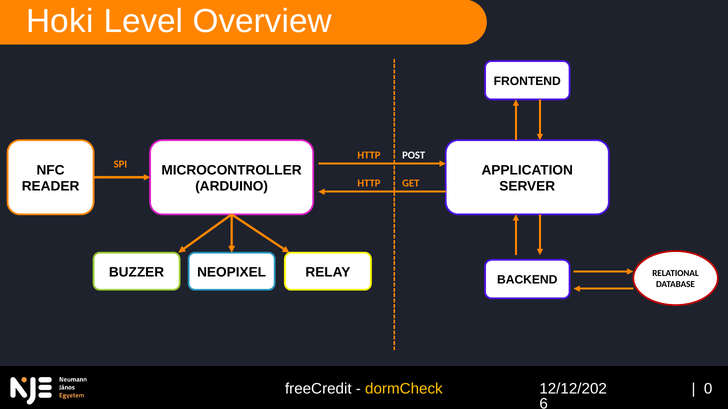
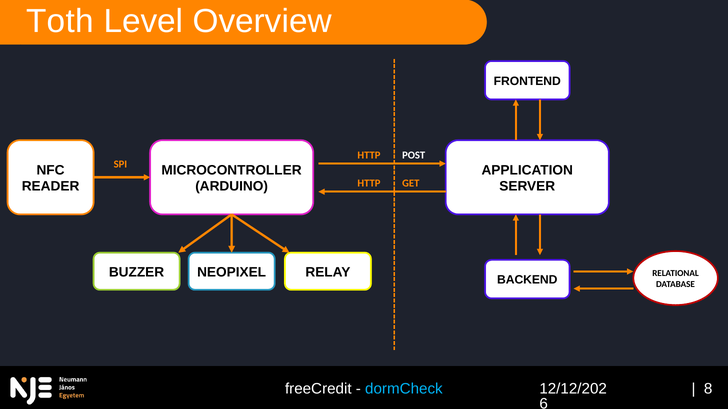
Hoki: Hoki -> Toth (60, 21)
dormCheck colour: yellow -> light blue (404, 389)
0: 0 -> 8 (708, 389)
